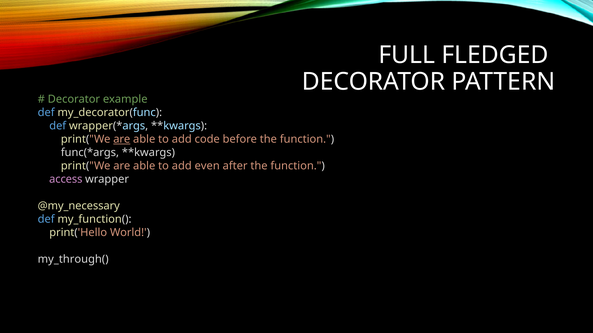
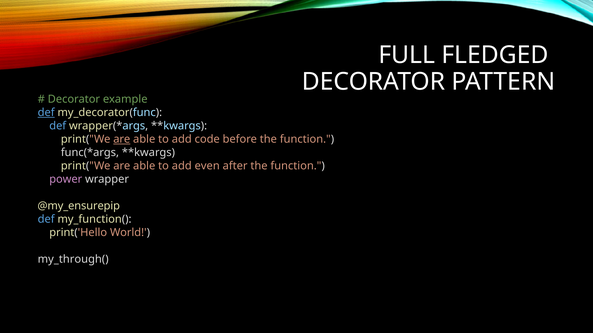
def underline: none -> present (46, 113)
access: access -> power (66, 179)
@my_necessary: @my_necessary -> @my_ensurepip (79, 206)
